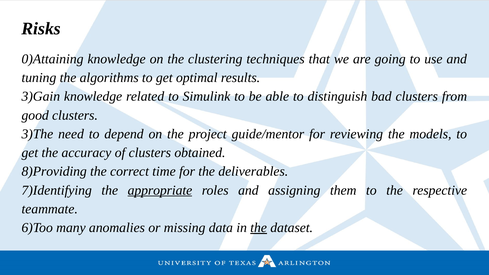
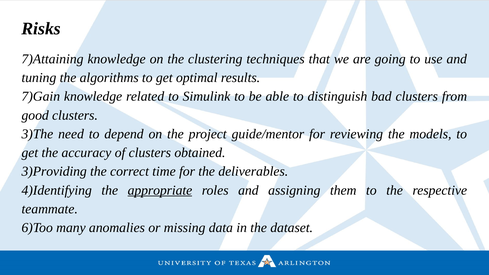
0)Attaining: 0)Attaining -> 7)Attaining (53, 59)
3)Gain: 3)Gain -> 7)Gain (41, 97)
8)Providing: 8)Providing -> 3)Providing (54, 172)
7)Identifying: 7)Identifying -> 4)Identifying (57, 190)
the underline: present -> none (259, 228)
